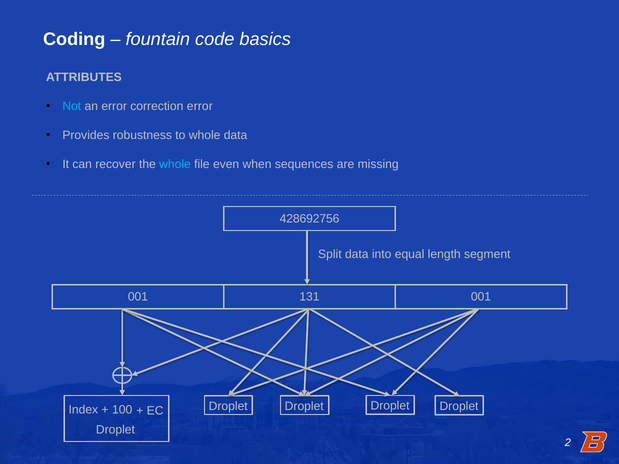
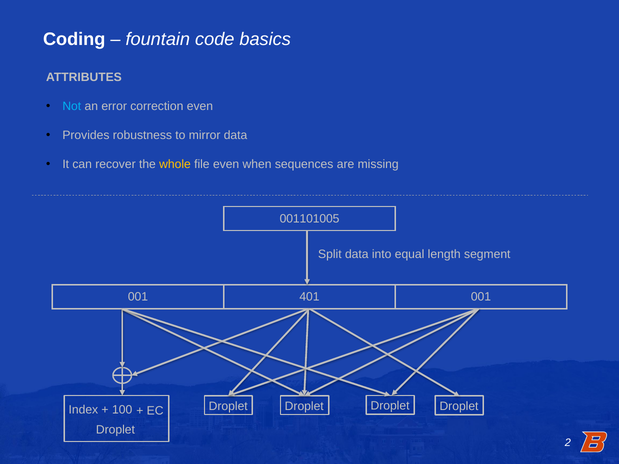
correction error: error -> even (200, 107)
to whole: whole -> mirror (205, 136)
whole colour: light blue -> yellow (175, 165)
428692756: 428692756 -> 001101005 (310, 219)
131: 131 -> 401 (309, 297)
